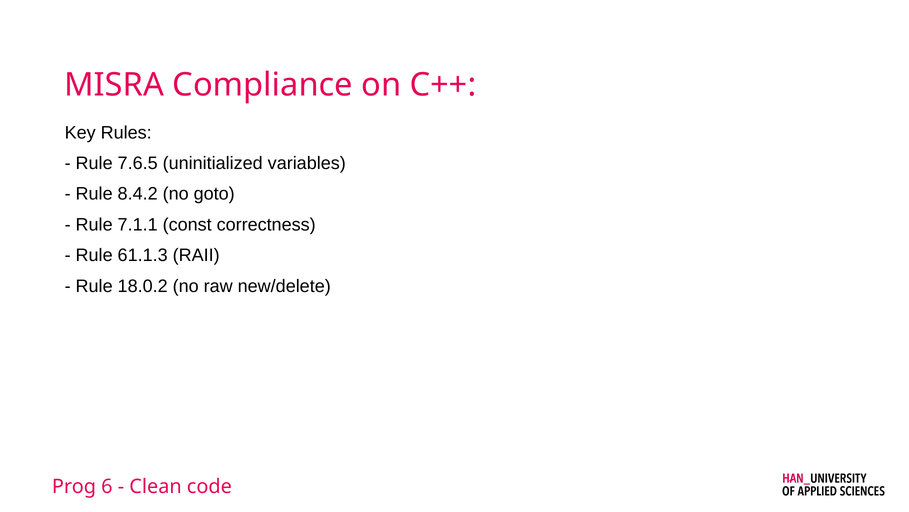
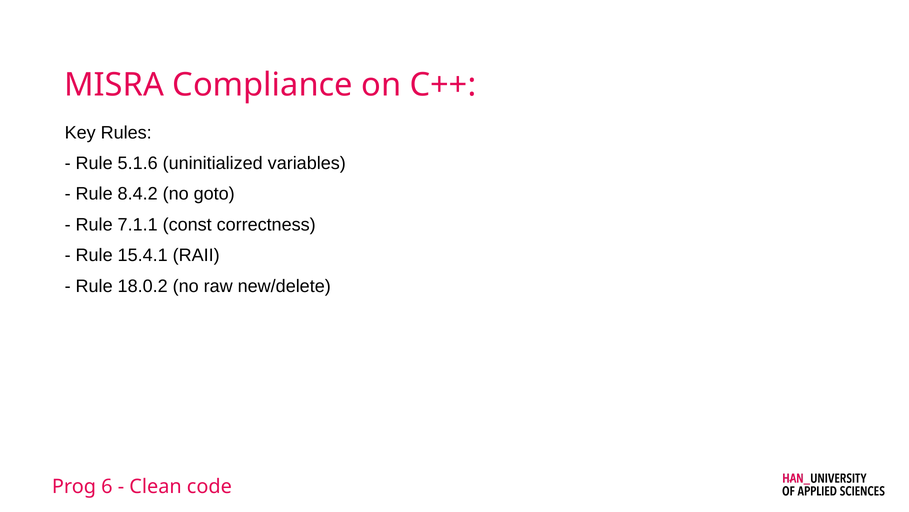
7.6.5: 7.6.5 -> 5.1.6 (138, 163)
61.1.3: 61.1.3 -> 15.4.1 (143, 255)
